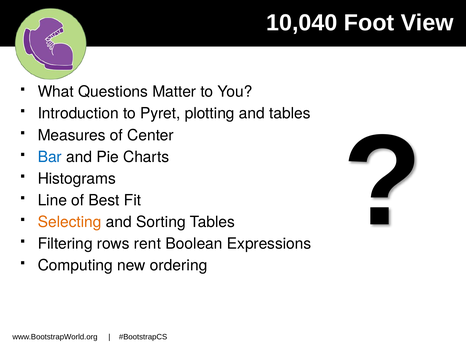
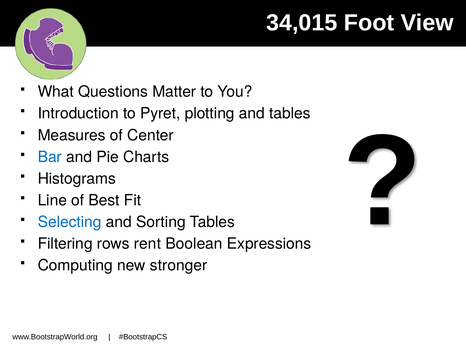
10,040: 10,040 -> 34,015 (302, 23)
Selecting colour: orange -> blue (70, 222)
ordering: ordering -> stronger (179, 266)
